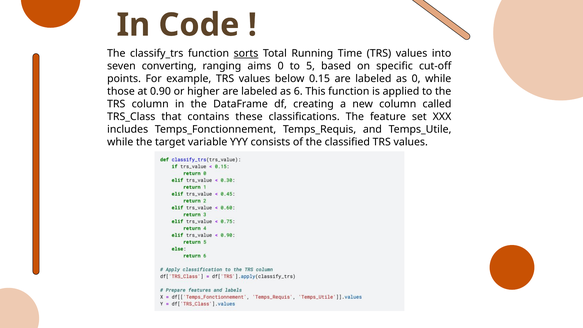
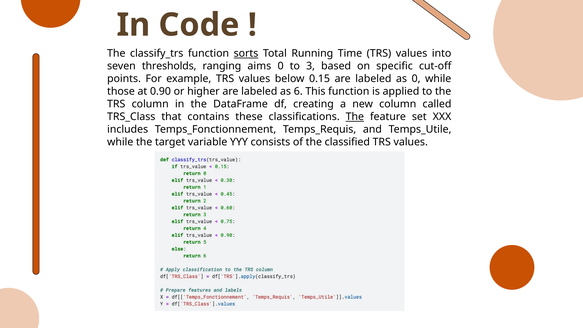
converting: converting -> thresholds (169, 66)
5: 5 -> 3 (311, 66)
The underline: none -> present (355, 117)
